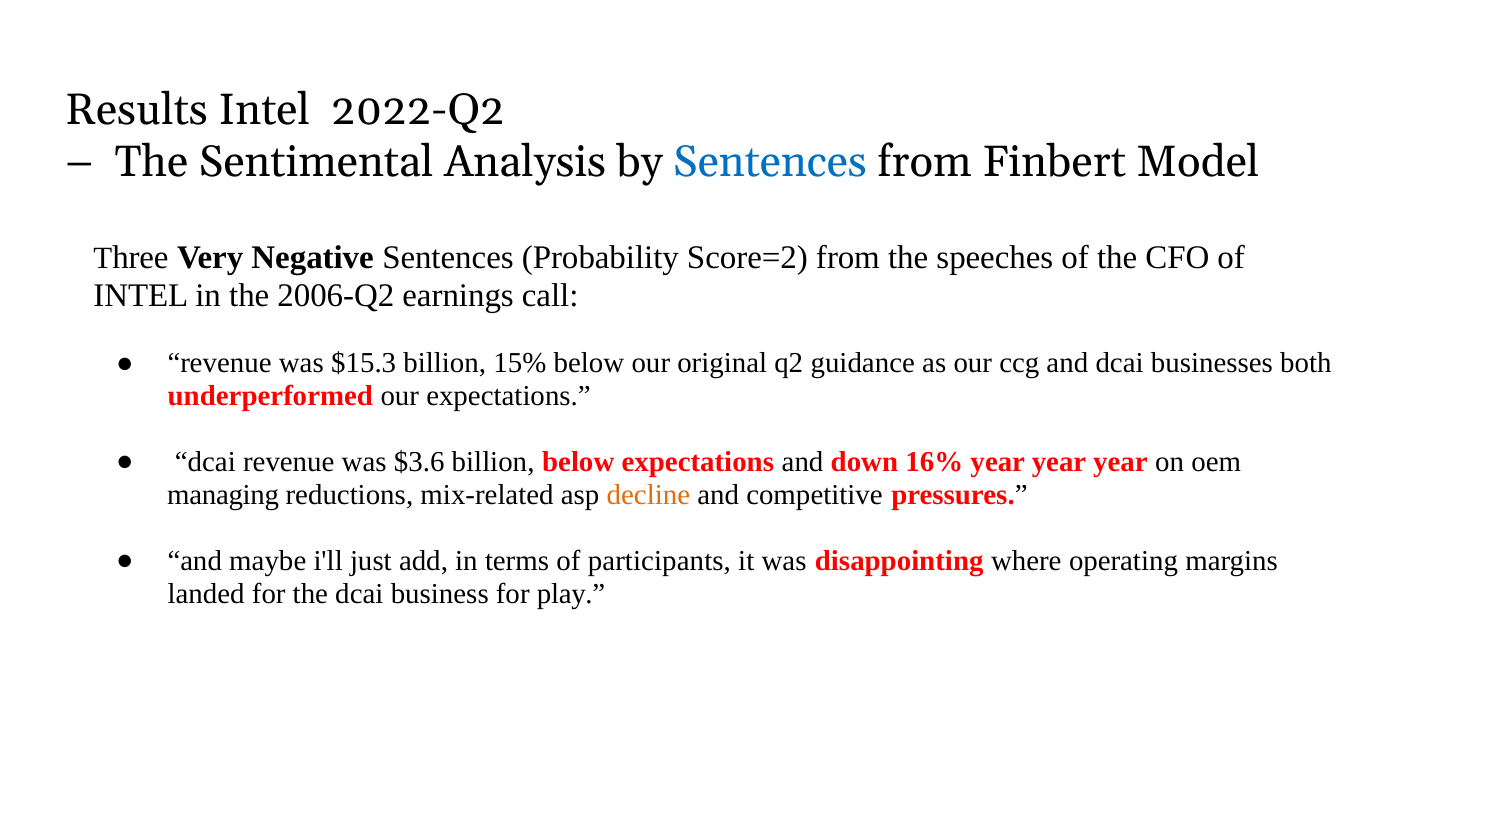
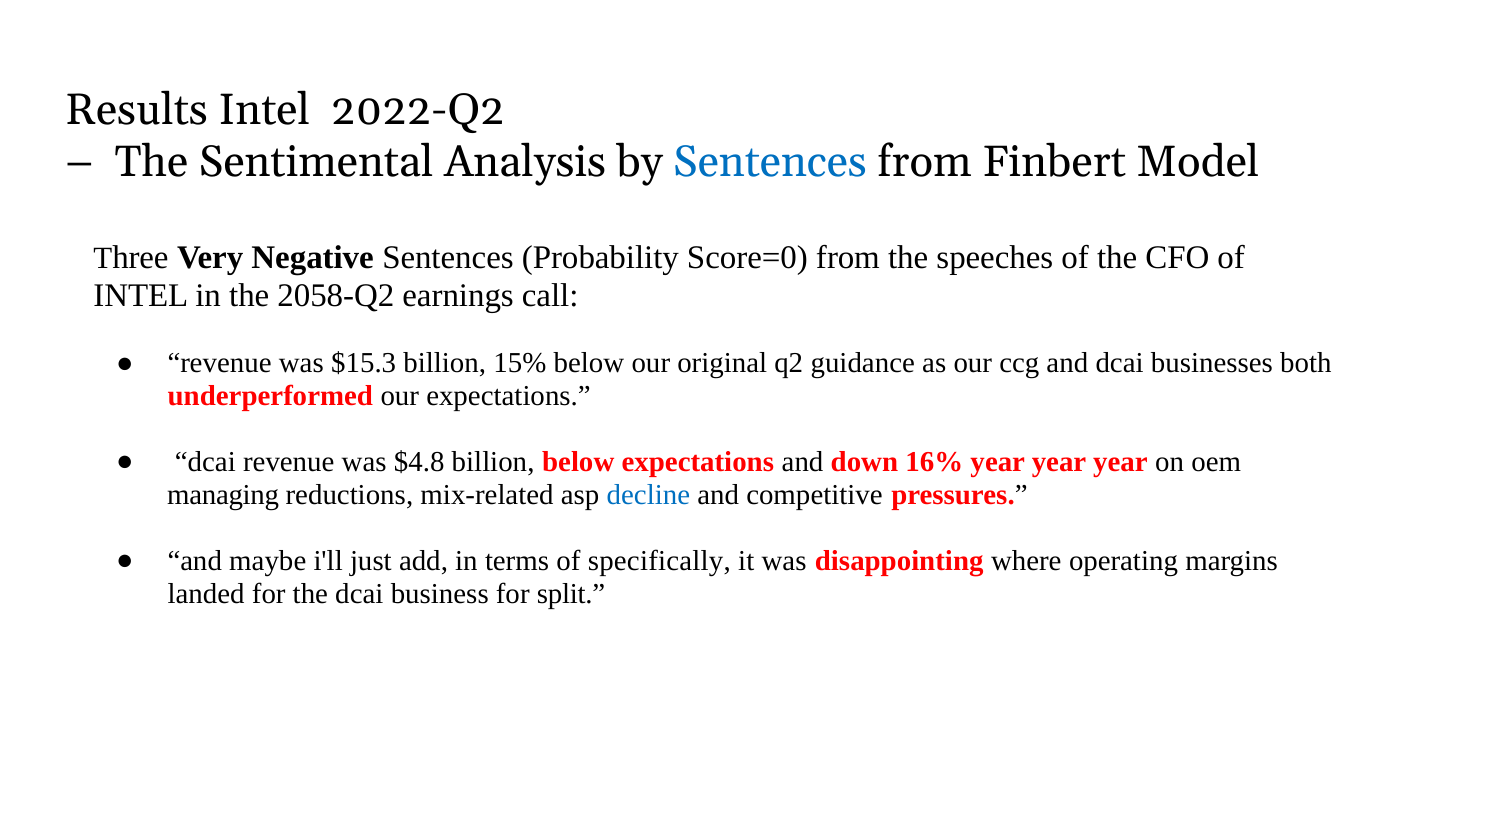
Score=2: Score=2 -> Score=0 (747, 258)
2006-Q2: 2006-Q2 -> 2058-Q2 (336, 295)
$3.6: $3.6 -> $4.8 (419, 462)
decline colour: orange -> blue (648, 495)
participants: participants -> specifically (659, 561)
play: play -> split (571, 594)
